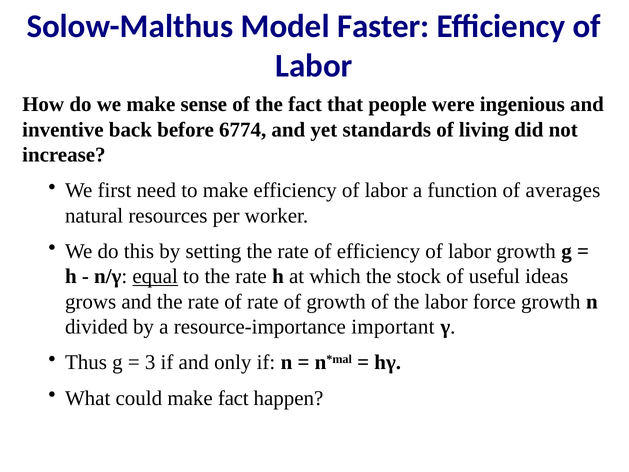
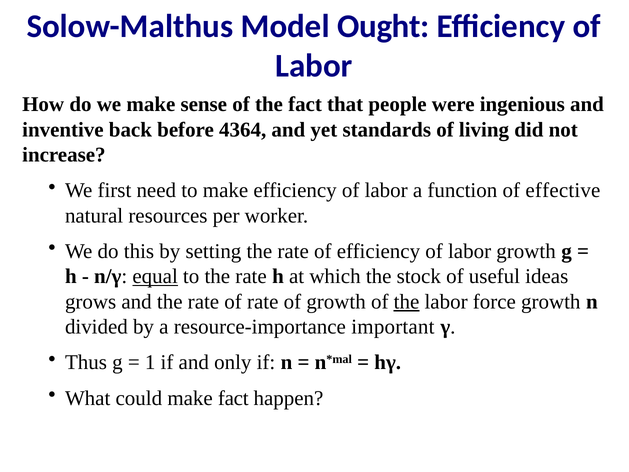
Faster: Faster -> Ought (383, 26)
6774: 6774 -> 4364 (243, 130)
averages: averages -> effective (563, 190)
the underline: none -> present (407, 302)
3: 3 -> 1 (150, 362)
